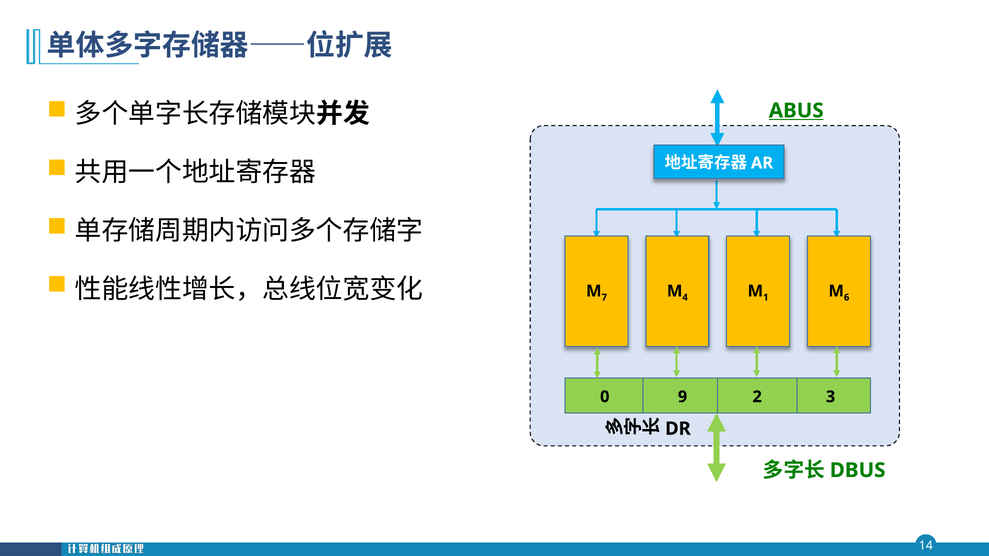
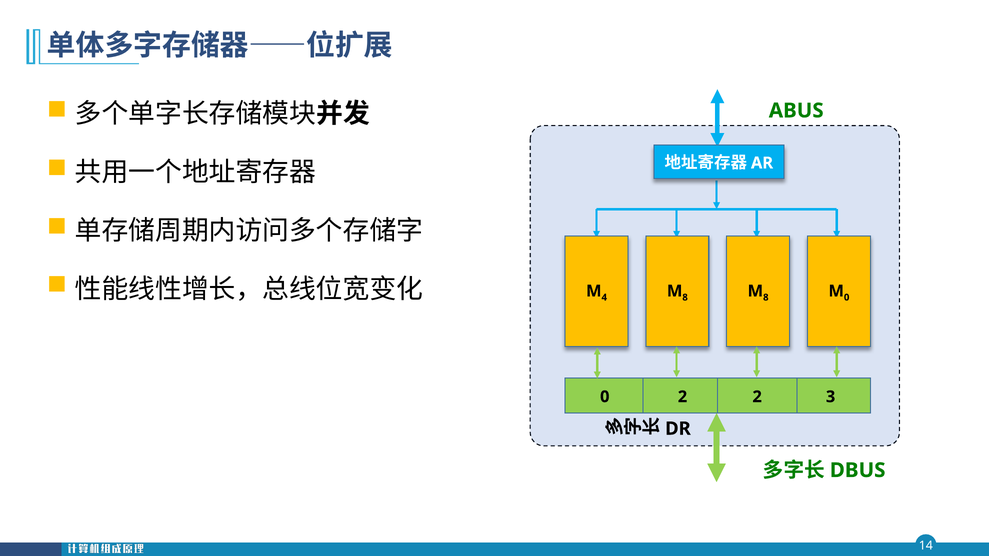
ABUS underline: present -> none (796, 111)
7: 7 -> 4 (604, 298)
4: 4 -> 8 (685, 298)
1: 1 -> 8 (766, 298)
6: 6 -> 0 (847, 298)
0 9: 9 -> 2 (683, 397)
